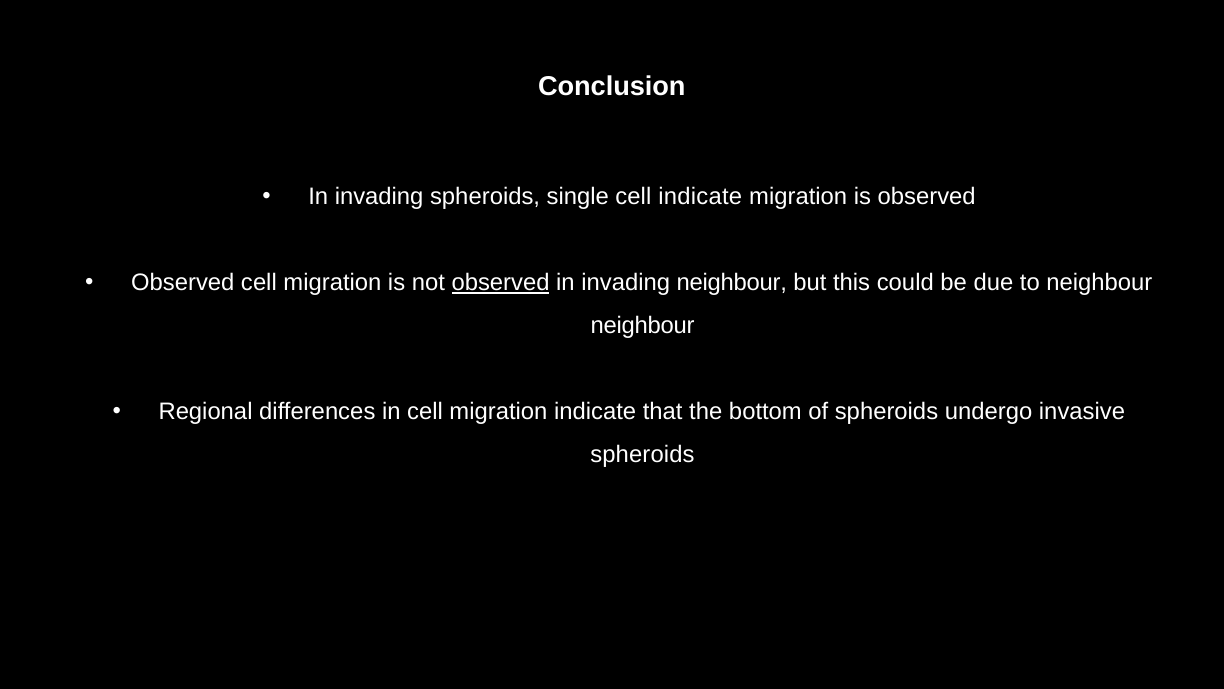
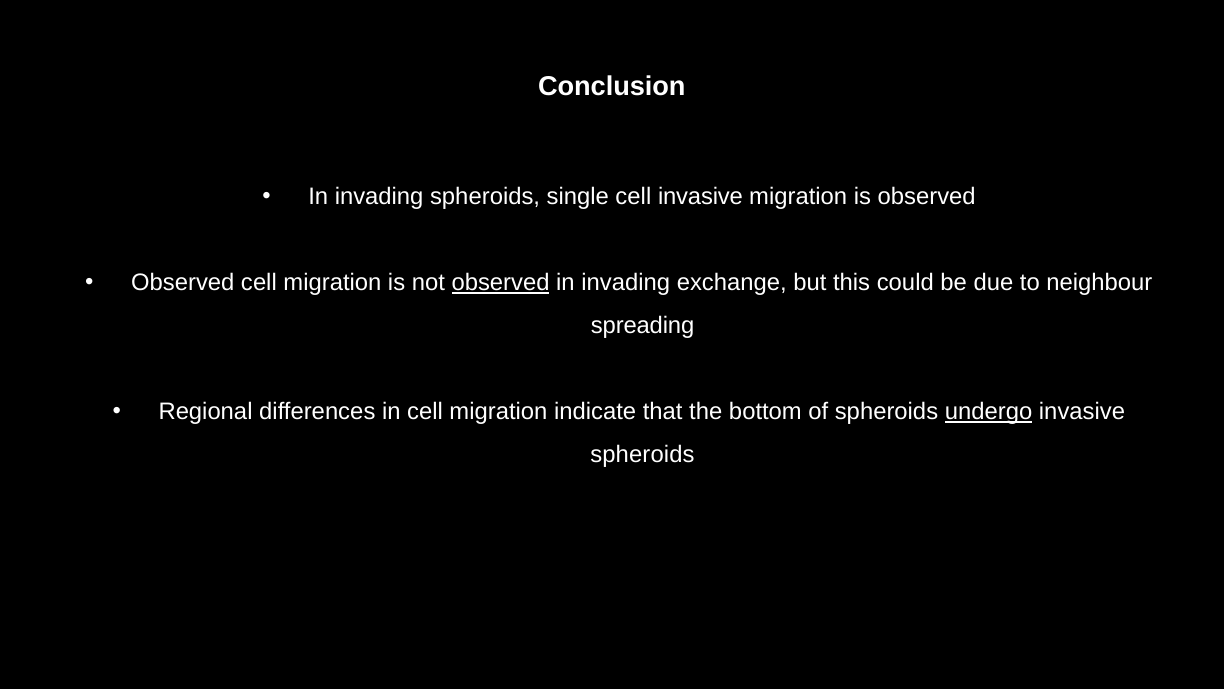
cell indicate: indicate -> invasive (700, 197)
invading neighbour: neighbour -> exchange (732, 283)
neighbour: neighbour -> spreading (643, 326)
undergo underline: none -> present (989, 411)
